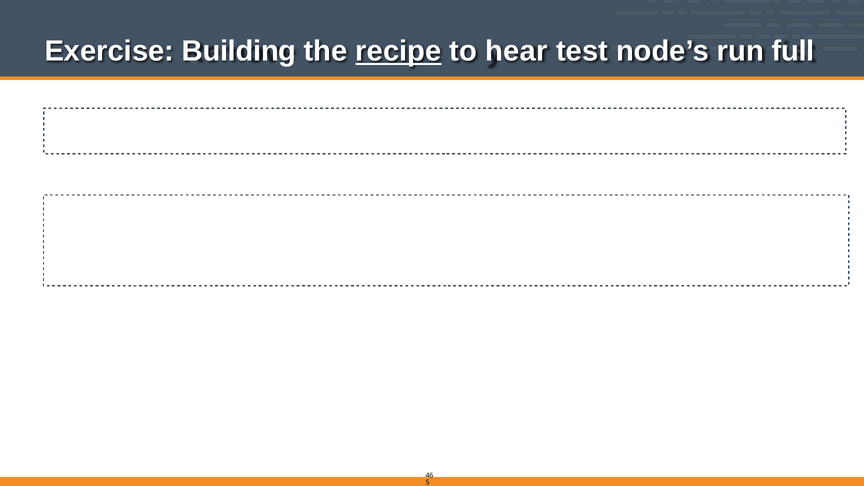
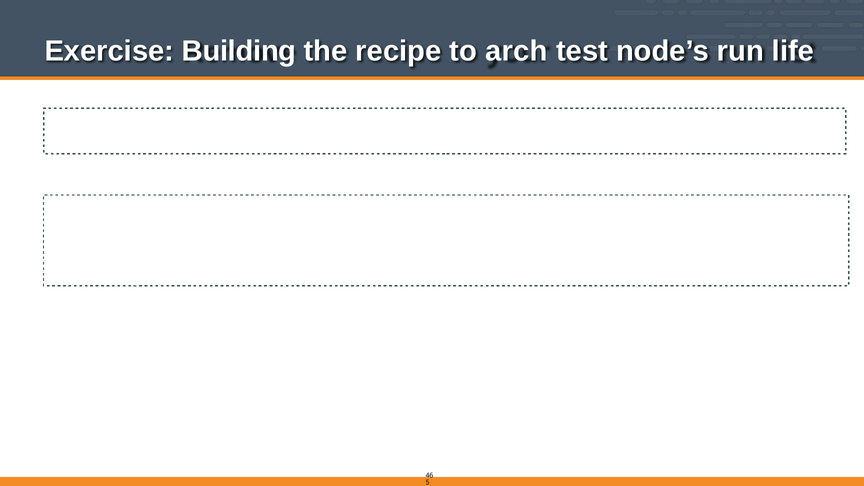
recipe underline: present -> none (398, 51)
hear: hear -> arch (516, 51)
full: full -> life (793, 51)
